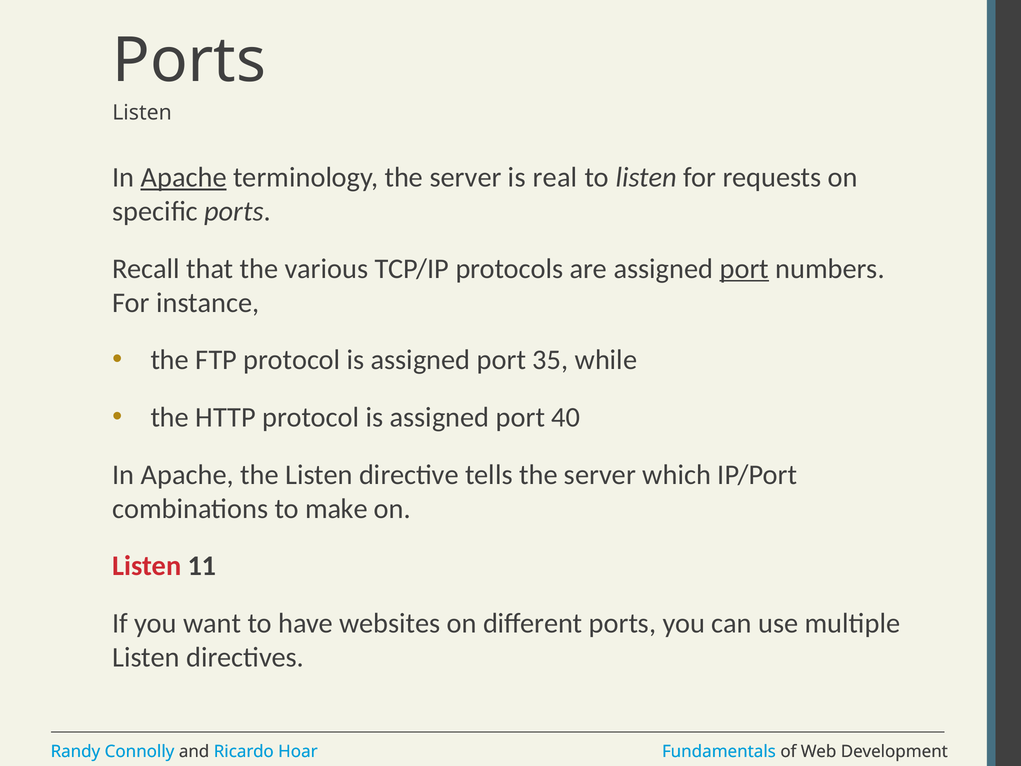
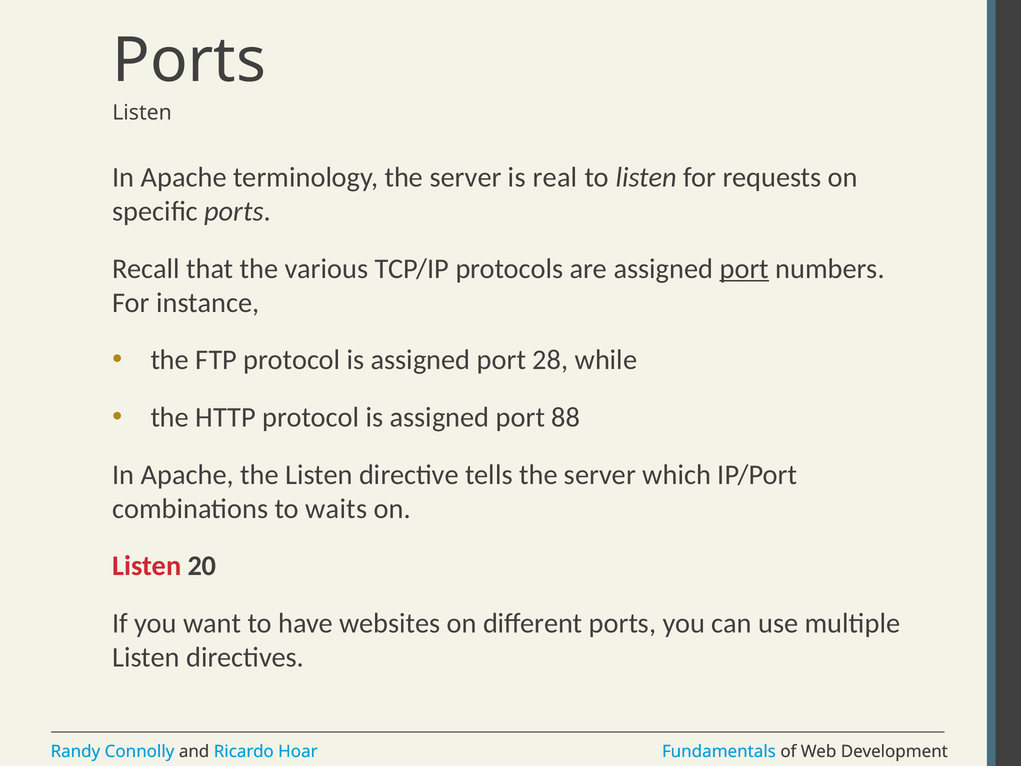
Apache underline: present -> none (184, 177)
35: 35 -> 28 (550, 360)
40: 40 -> 88 (566, 417)
make: make -> waits (336, 509)
11: 11 -> 20 (202, 566)
